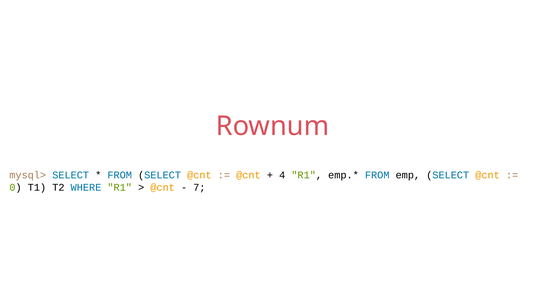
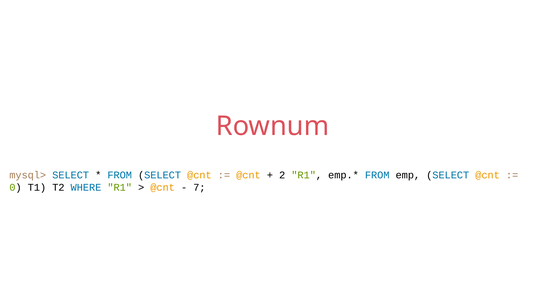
4: 4 -> 2 (282, 175)
